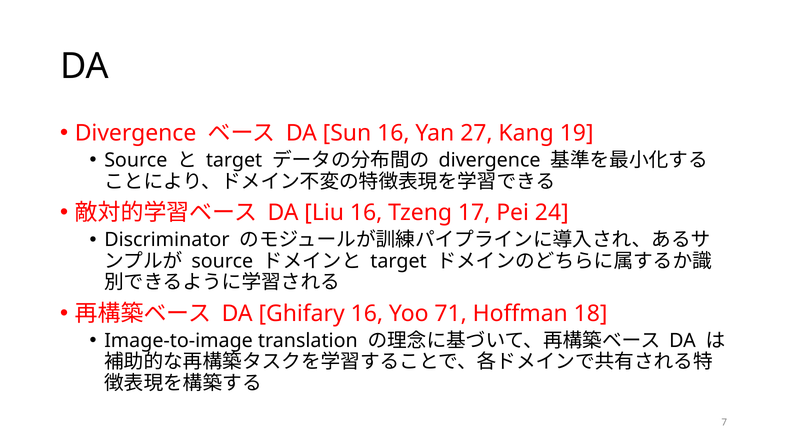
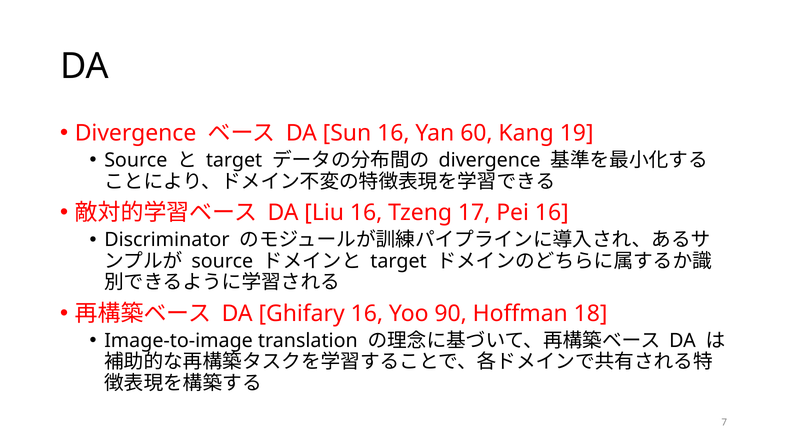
27: 27 -> 60 (476, 133)
Pei 24: 24 -> 16 (552, 213)
71: 71 -> 90 (451, 313)
